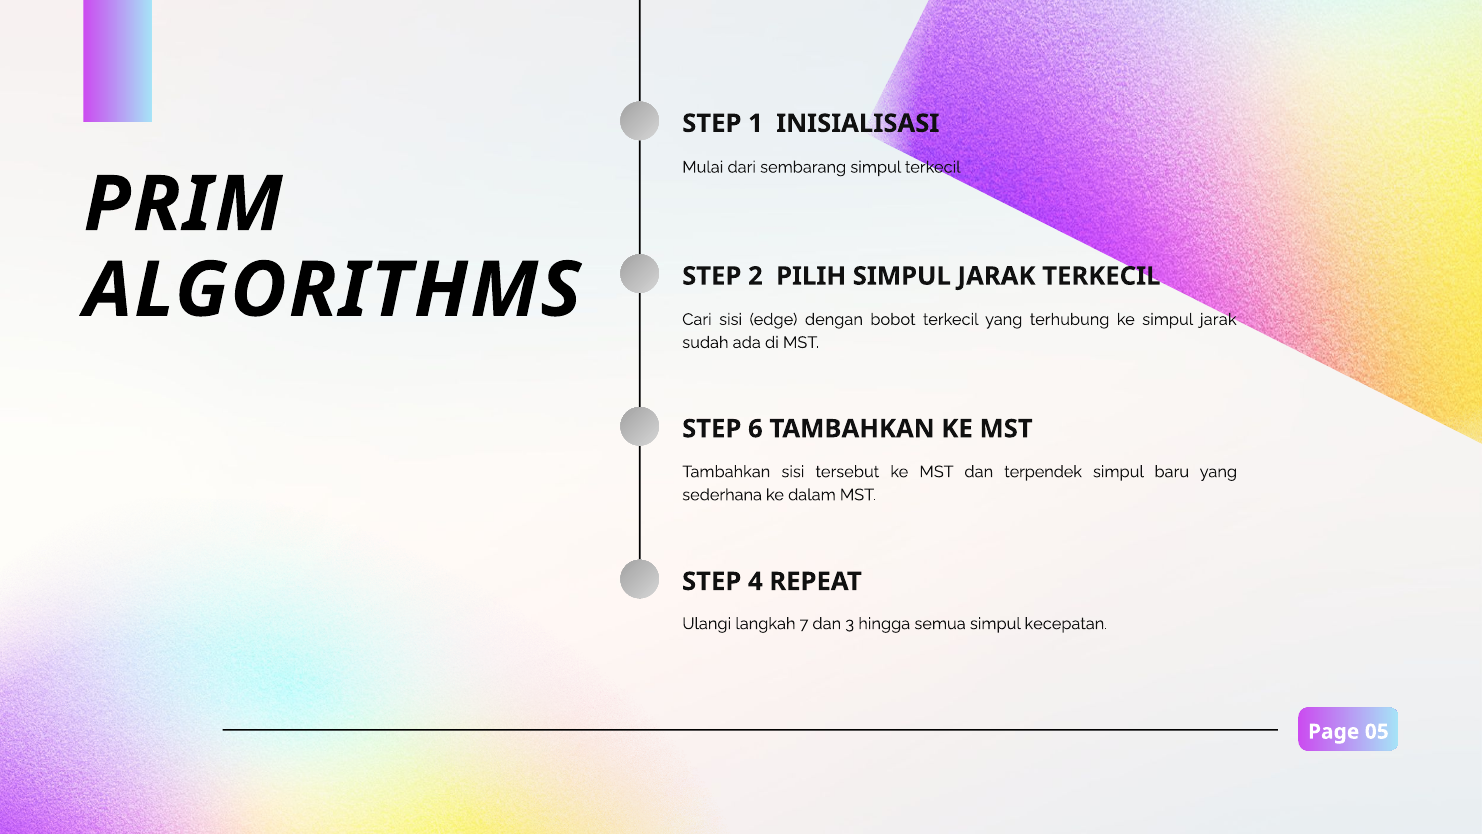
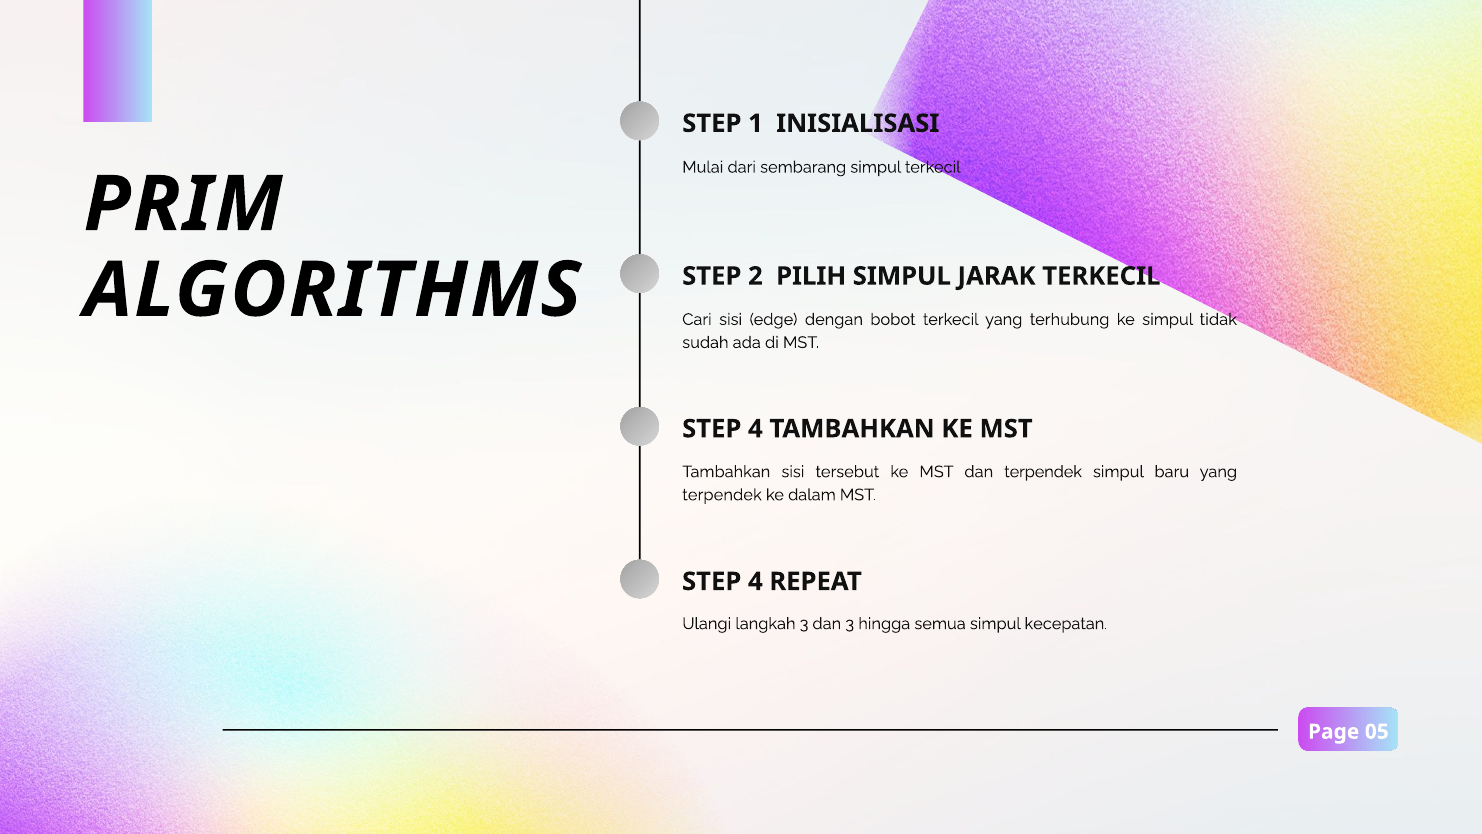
ke simpul jarak: jarak -> tidak (1218, 319)
6: 6 -> 4 (755, 429)
sederhana: sederhana -> terpendek (722, 495)
langkah 7: 7 -> 3 (804, 623)
